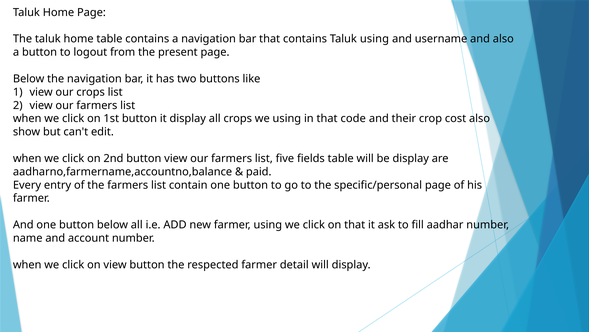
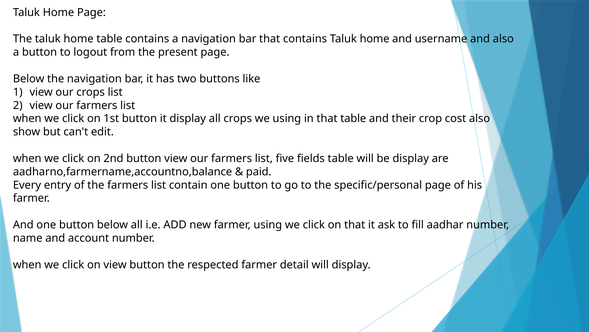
contains Taluk using: using -> home (375, 39)
that code: code -> table (353, 118)
